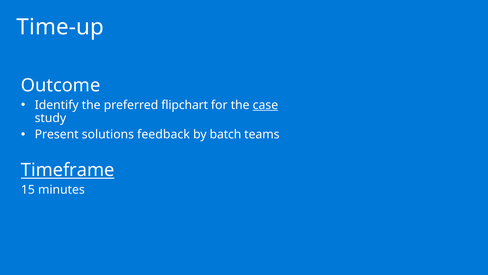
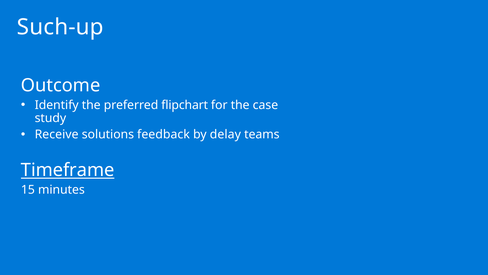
Time-up: Time-up -> Such-up (60, 27)
case underline: present -> none (265, 105)
Present: Present -> Receive (57, 134)
batch: batch -> delay (225, 134)
